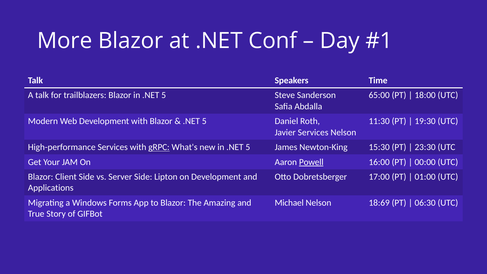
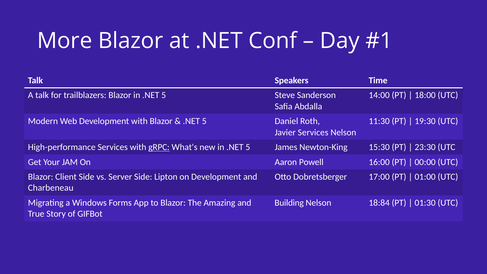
65:00: 65:00 -> 14:00 (379, 95)
Powell underline: present -> none (311, 162)
Applications: Applications -> Charbeneau (51, 188)
Michael: Michael -> Building (289, 203)
18:69: 18:69 -> 18:84 (379, 203)
06:30: 06:30 -> 01:30 (425, 203)
